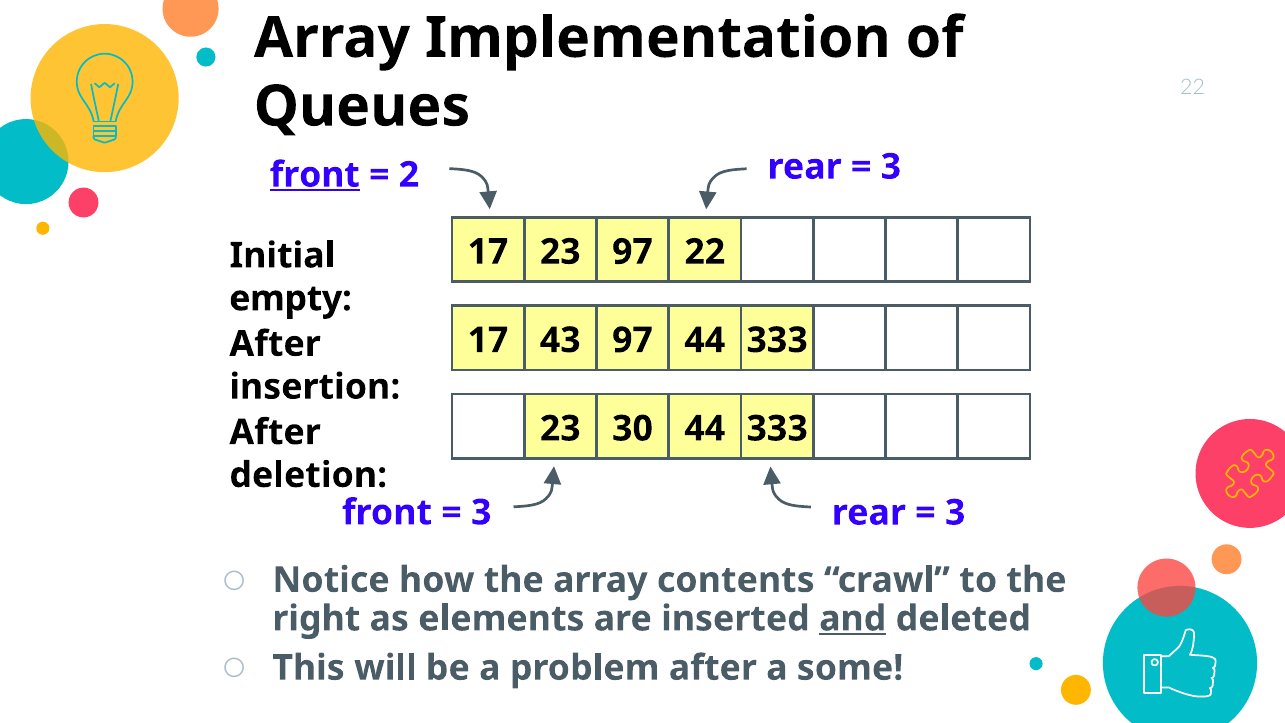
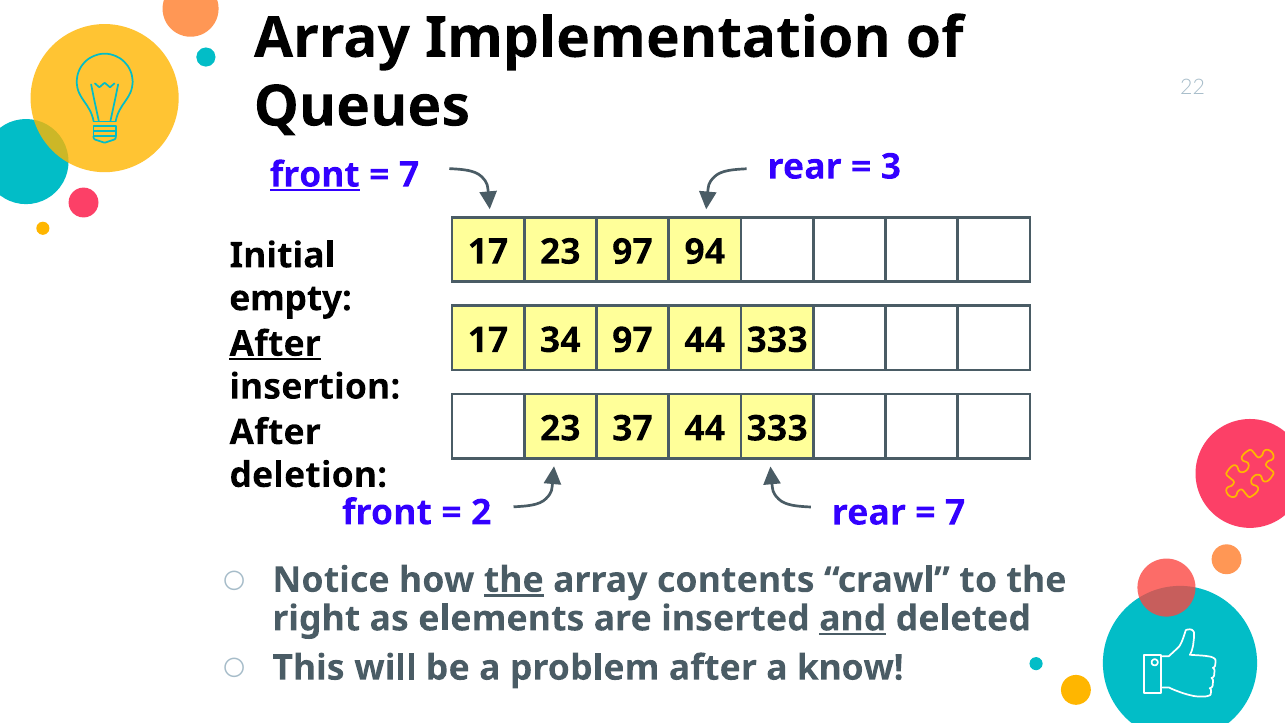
2: 2 -> 7 (409, 175)
97 22: 22 -> 94 (705, 252)
43: 43 -> 34 (560, 340)
After underline: none -> present (275, 344)
30: 30 -> 37 (633, 429)
3: 3 -> 2 (481, 512)
3: 3 -> 7 (955, 513)
the underline: none -> present (514, 580)
some: some -> know (850, 668)
